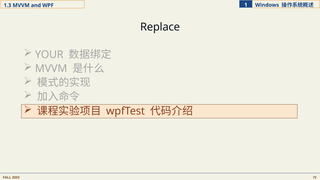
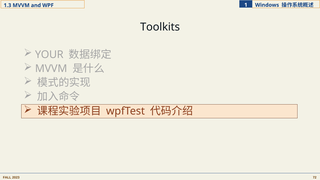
Replace: Replace -> Toolkits (160, 27)
